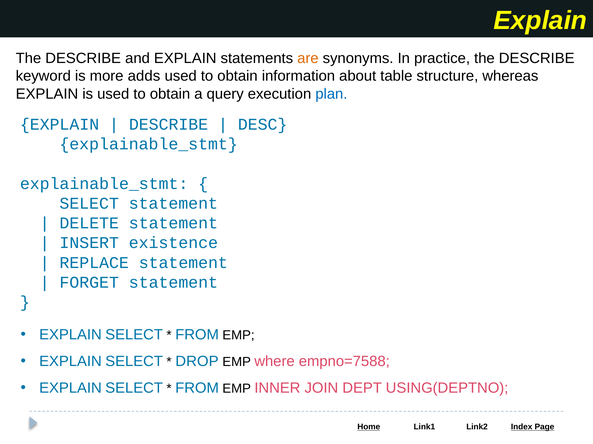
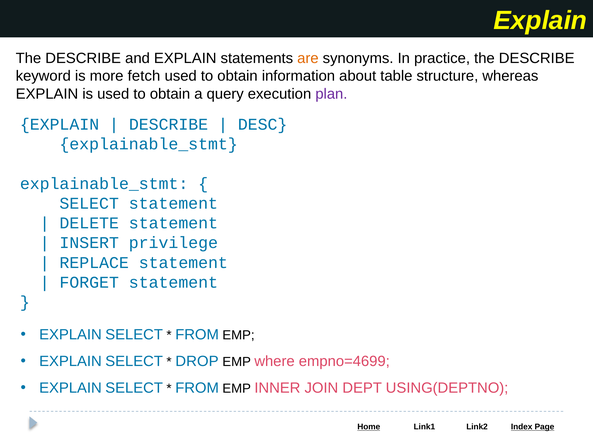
adds: adds -> fetch (144, 76)
plan colour: blue -> purple (331, 94)
existence: existence -> privilege (173, 243)
empno=7588: empno=7588 -> empno=4699 (344, 362)
